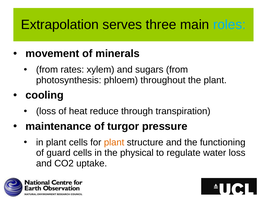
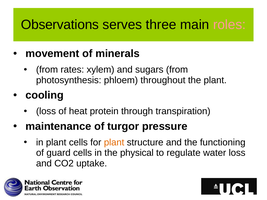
Extrapolation: Extrapolation -> Observations (60, 25)
roles colour: light blue -> pink (229, 25)
reduce: reduce -> protein (104, 111)
